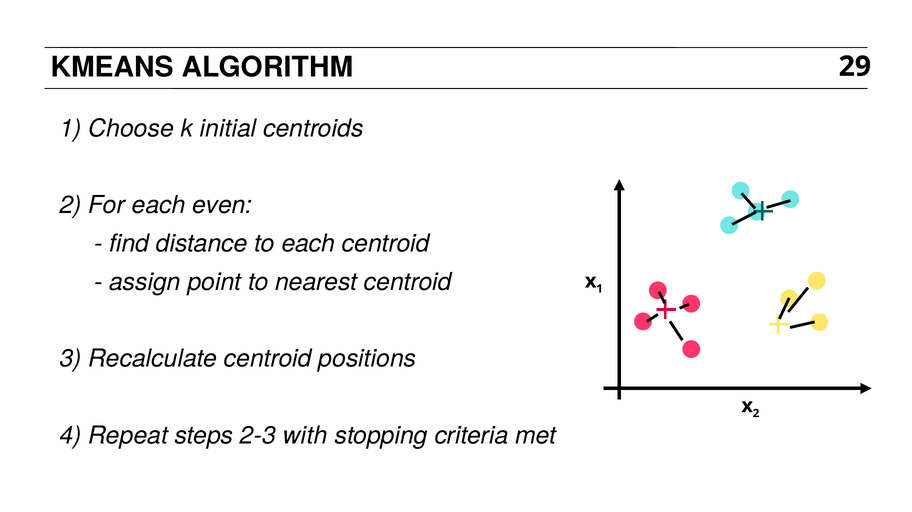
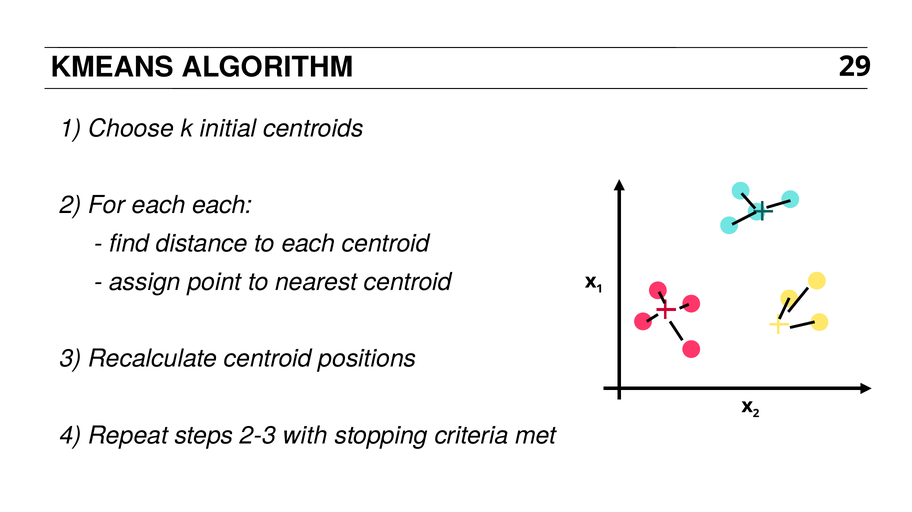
each even: even -> each (222, 205)
